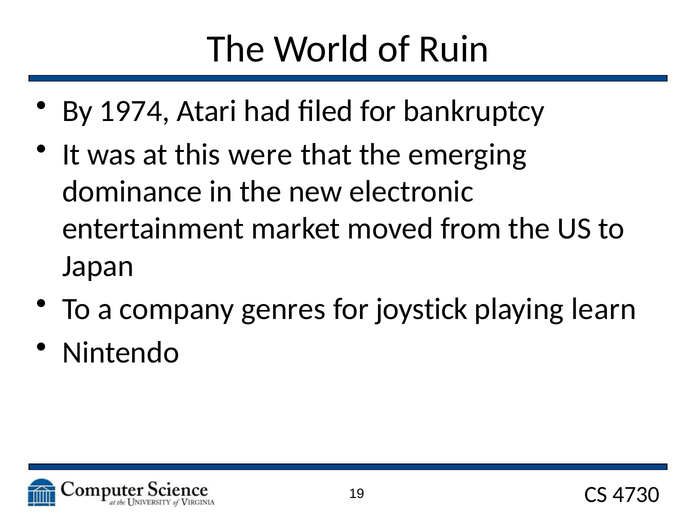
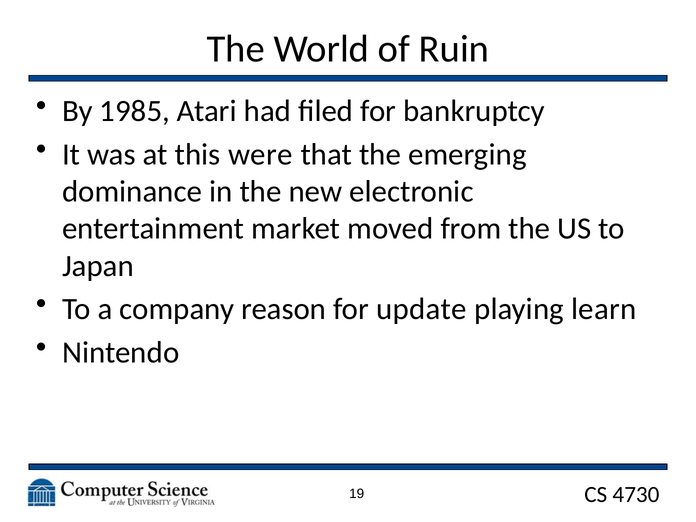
1974: 1974 -> 1985 (135, 111)
genres: genres -> reason (284, 309)
joystick: joystick -> update (421, 309)
